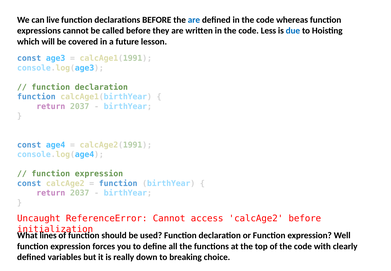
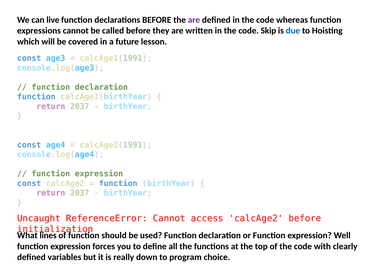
are colour: blue -> purple (194, 20)
Less: Less -> Skip (268, 31)
breaking: breaking -> program (186, 257)
